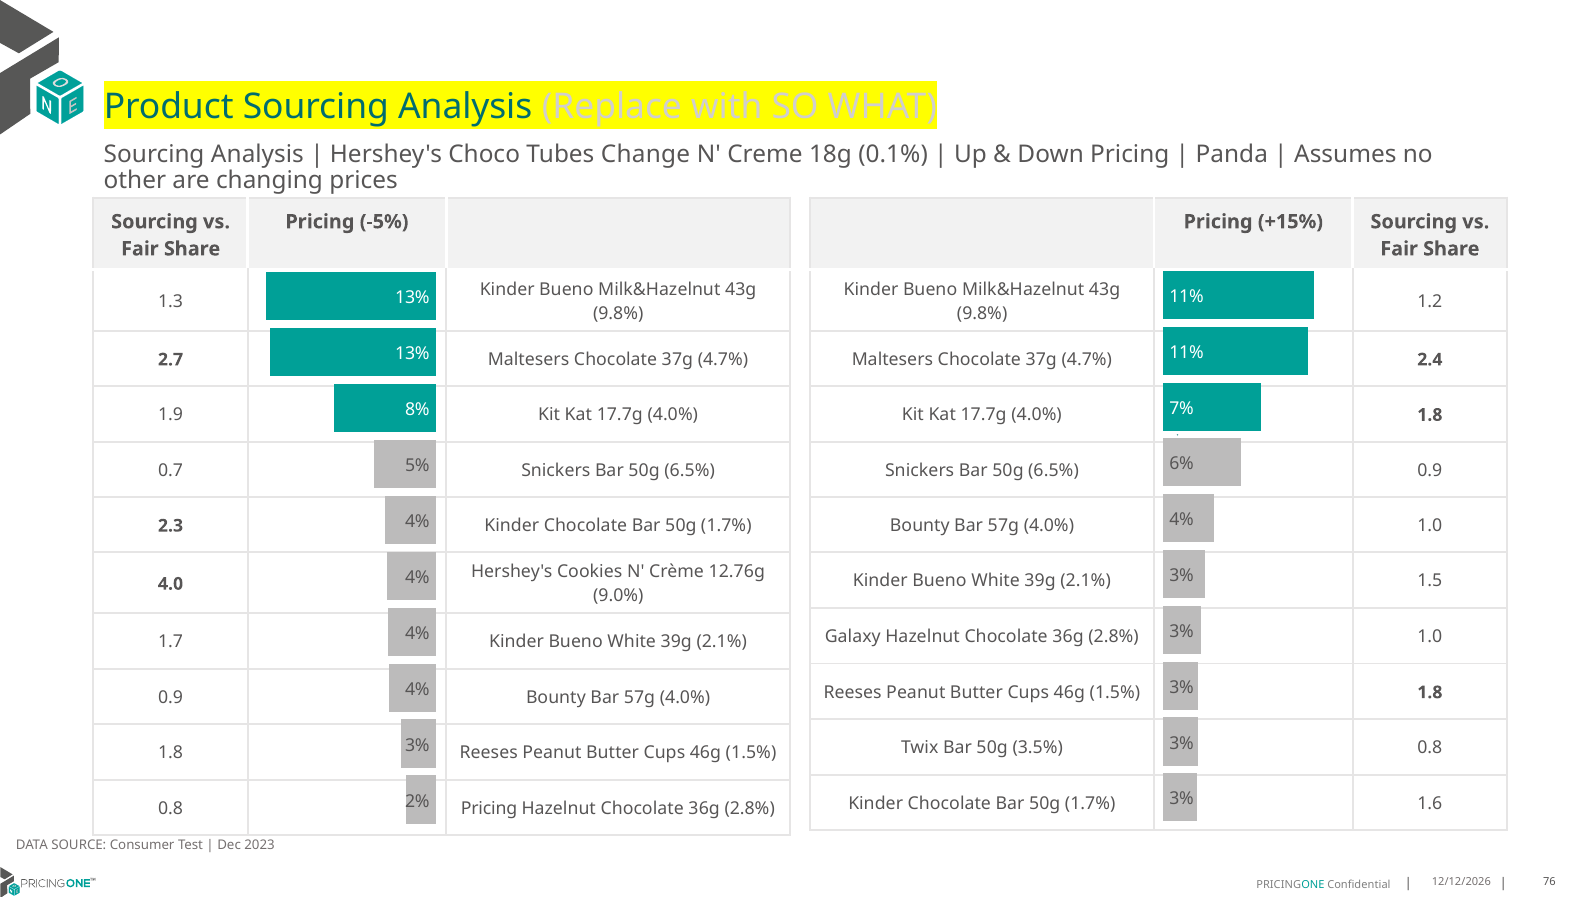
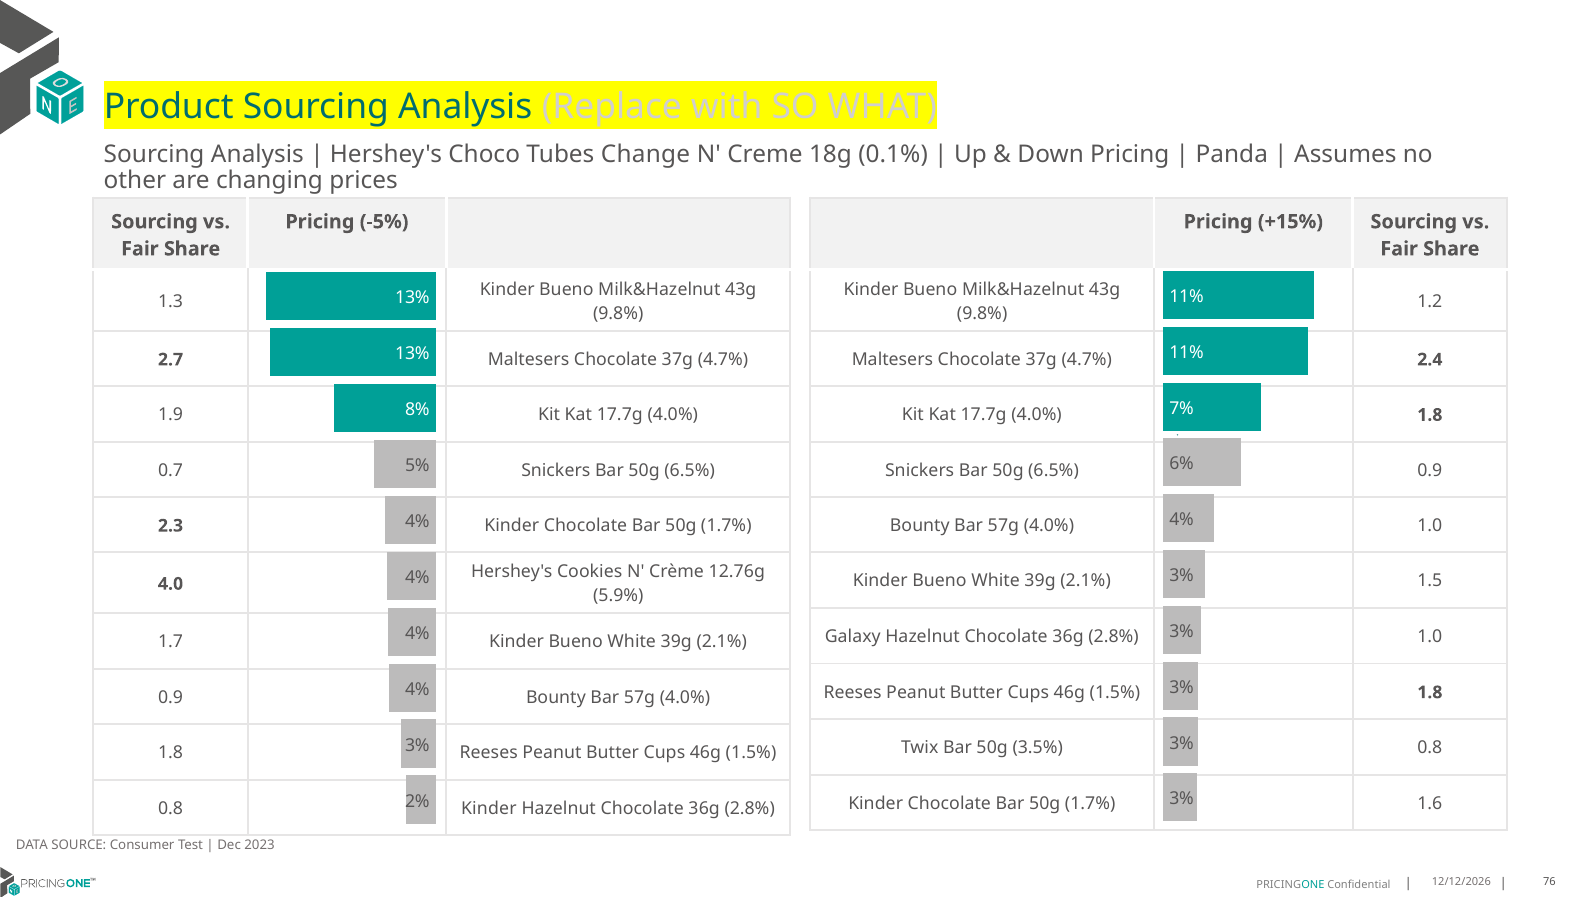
9.0%: 9.0% -> 5.9% (618, 596)
Pricing: Pricing -> Kinder (489, 809)
